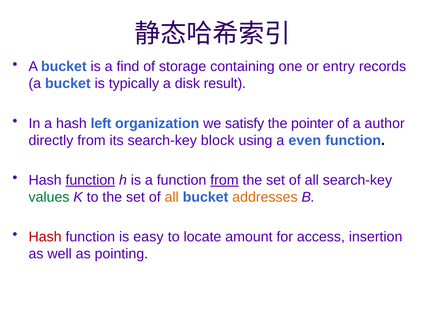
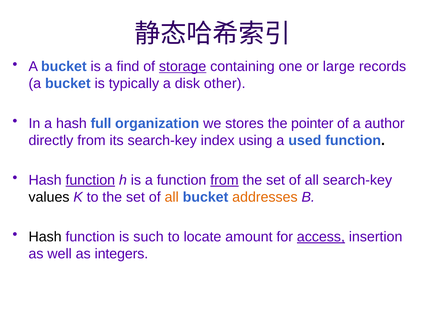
storage underline: none -> present (183, 67)
entry: entry -> large (339, 67)
result: result -> other (225, 84)
left: left -> full (101, 123)
satisfy: satisfy -> stores (245, 123)
block: block -> index (218, 140)
even: even -> used (305, 140)
values colour: green -> black (49, 197)
Hash colour: red -> black (45, 237)
easy: easy -> such (148, 237)
access underline: none -> present (321, 237)
pointing: pointing -> integers (121, 254)
